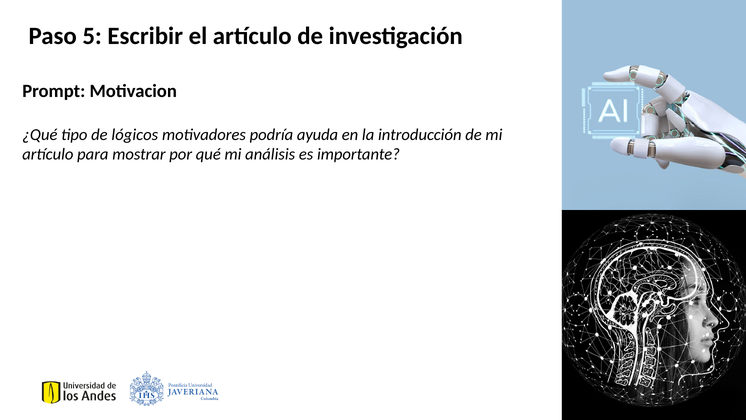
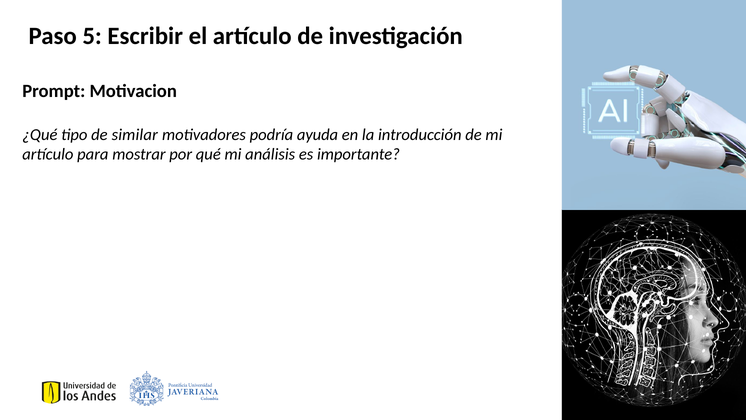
lógicos: lógicos -> similar (135, 134)
